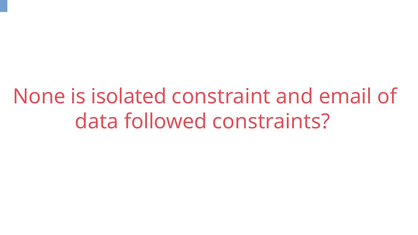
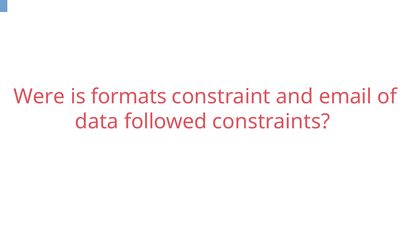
None: None -> Were (39, 97)
isolated: isolated -> formats (129, 97)
